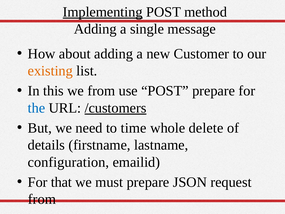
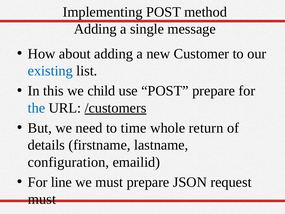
Implementing underline: present -> none (103, 12)
existing colour: orange -> blue (50, 71)
we from: from -> child (101, 91)
delete: delete -> return (206, 128)
that: that -> line (61, 182)
from: from -> must (42, 199)
